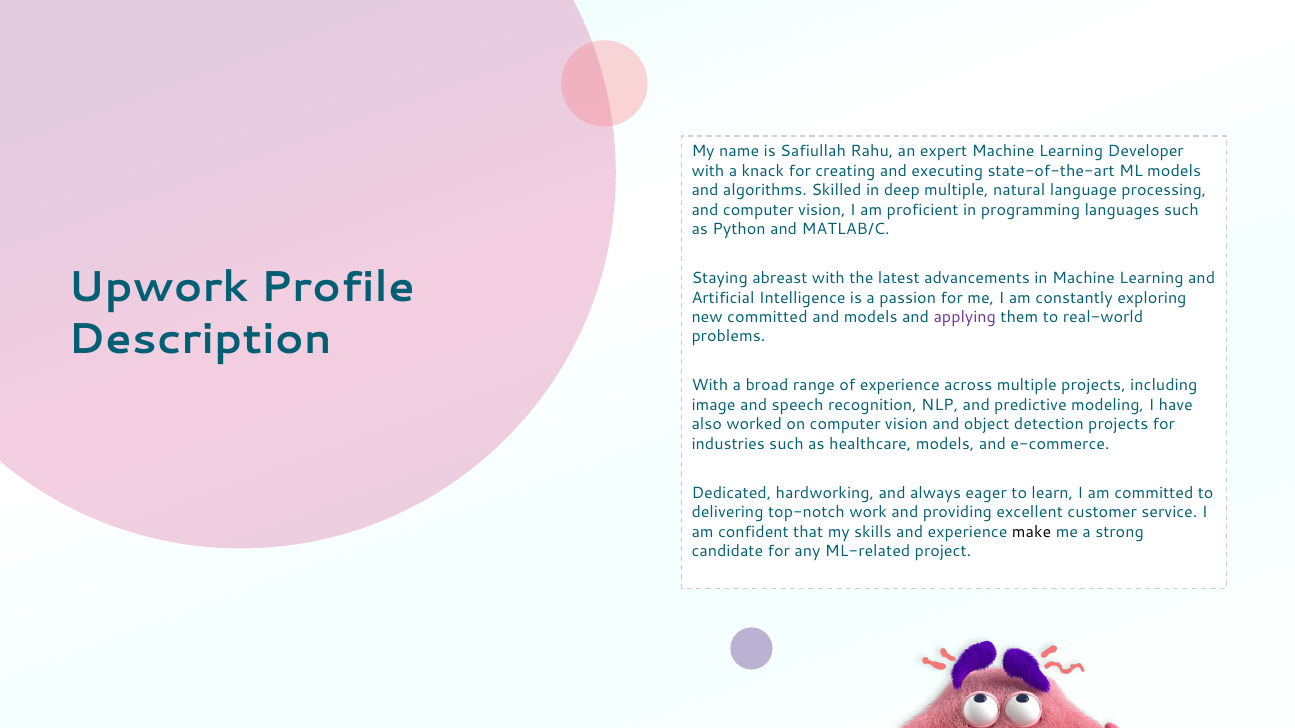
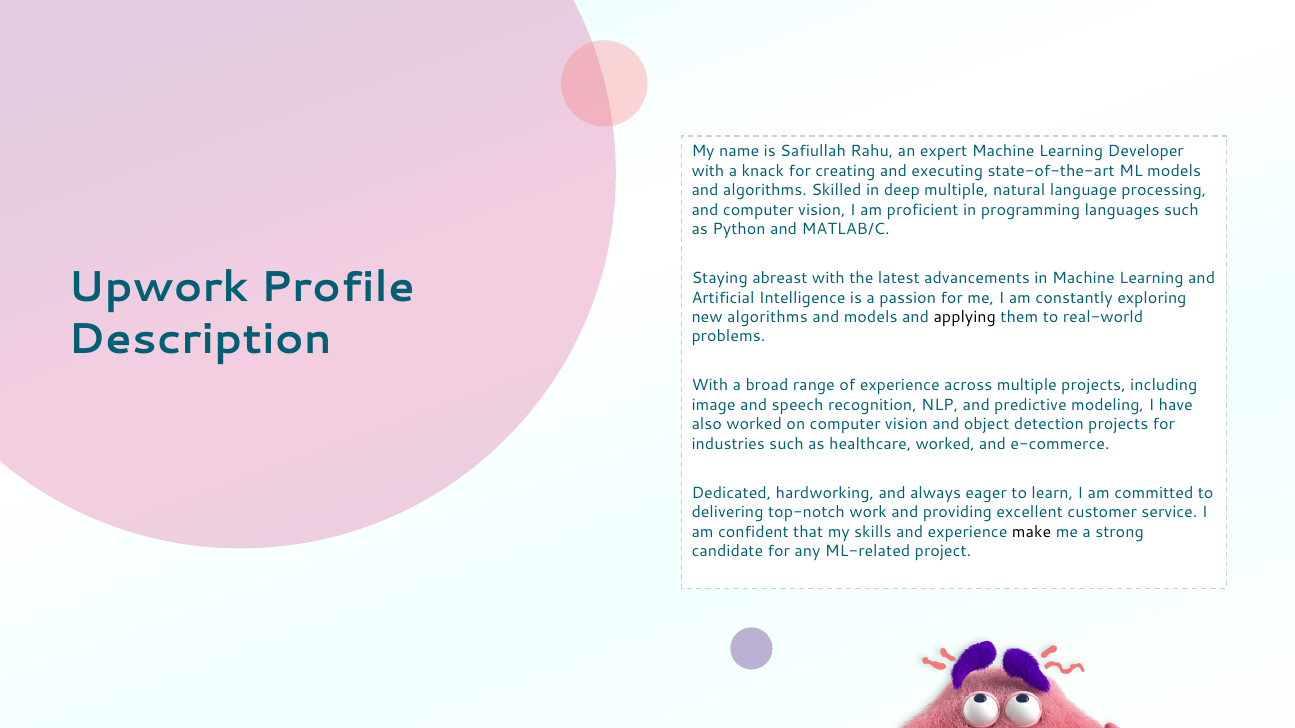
new committed: committed -> algorithms (767, 317)
applying colour: purple -> black (965, 317)
healthcare models: models -> worked (945, 444)
